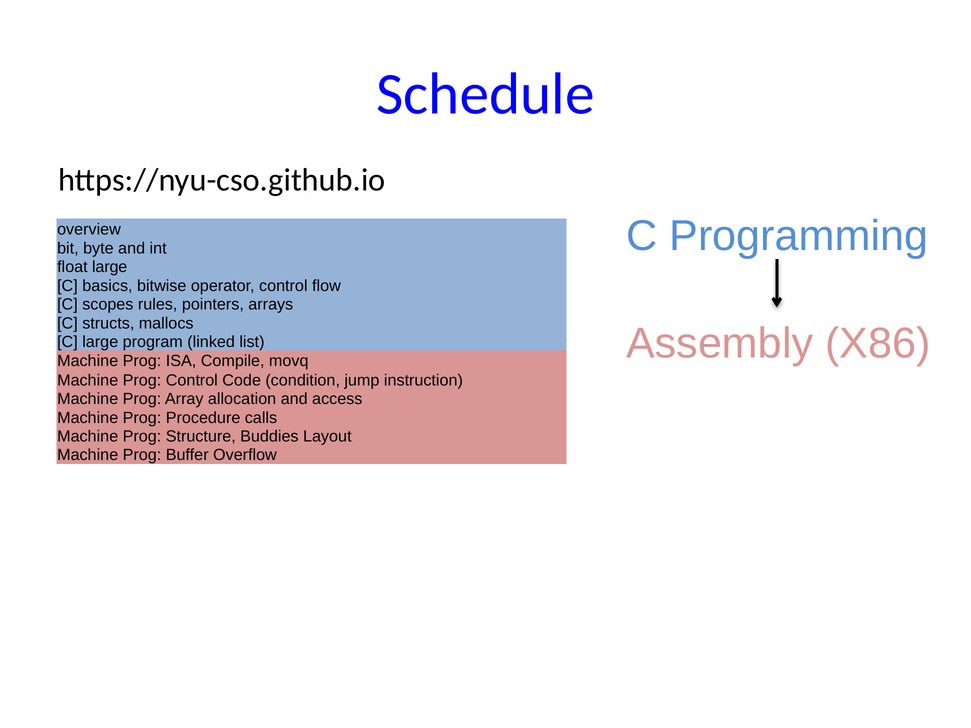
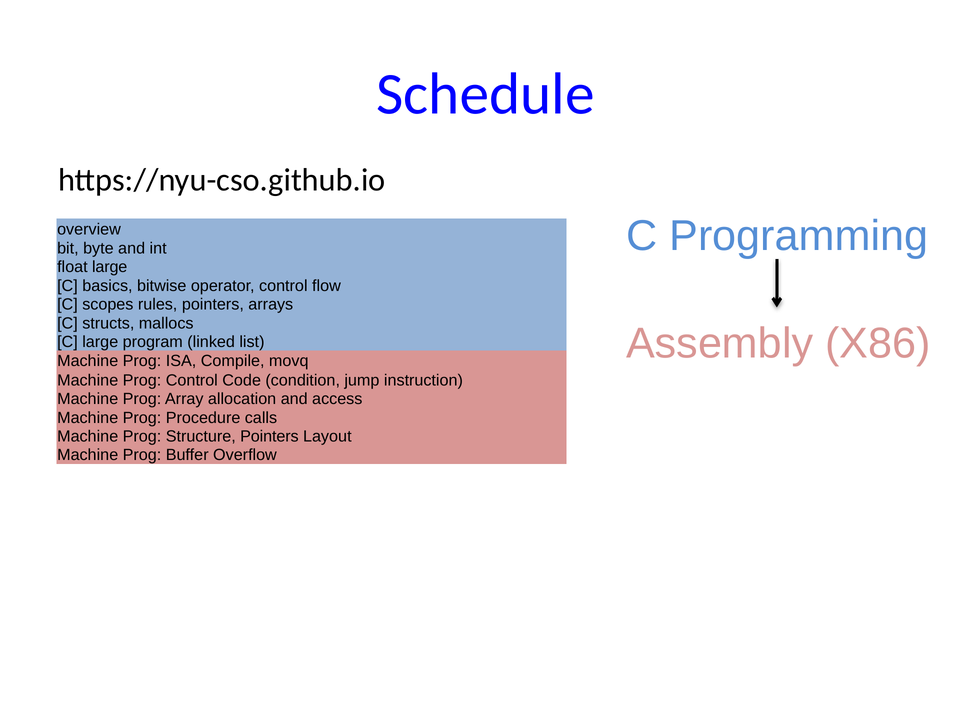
Structure Buddies: Buddies -> Pointers (269, 437)
